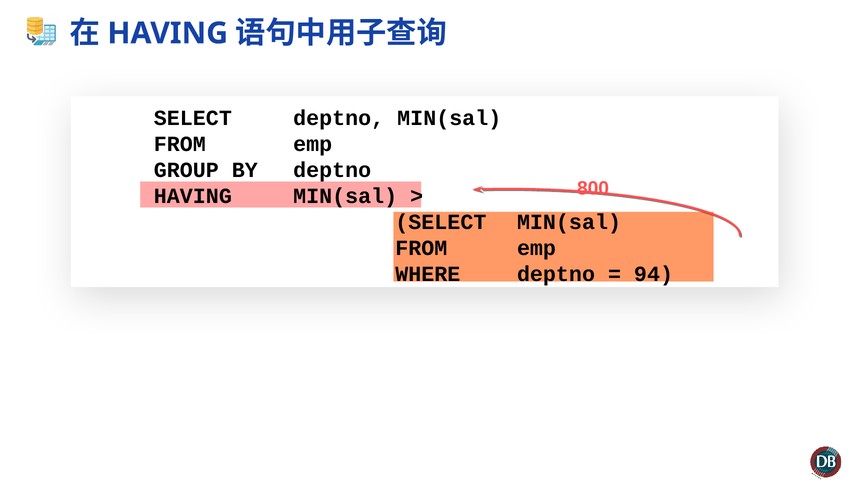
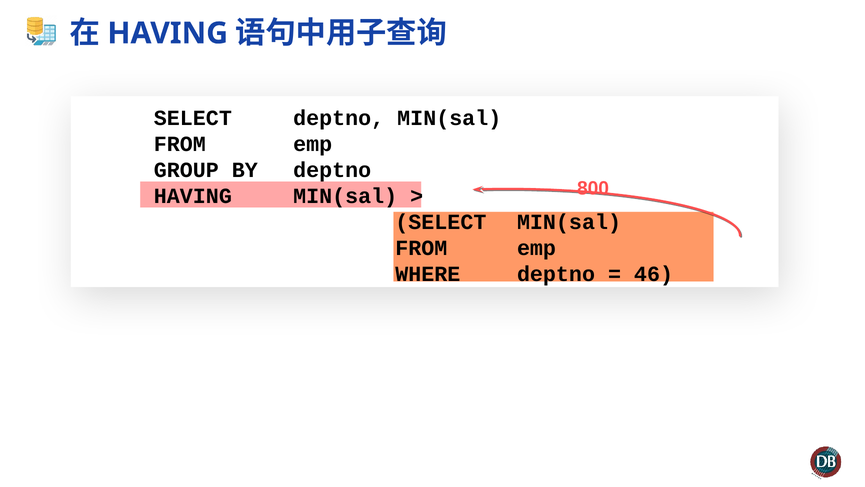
94: 94 -> 46 (654, 274)
